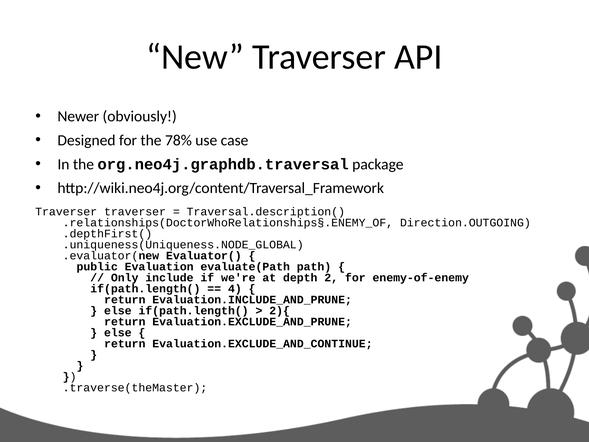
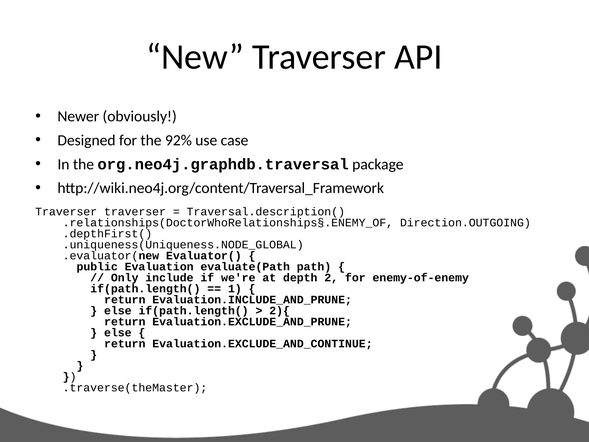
78%: 78% -> 92% (178, 140)
4: 4 -> 1 (235, 289)
